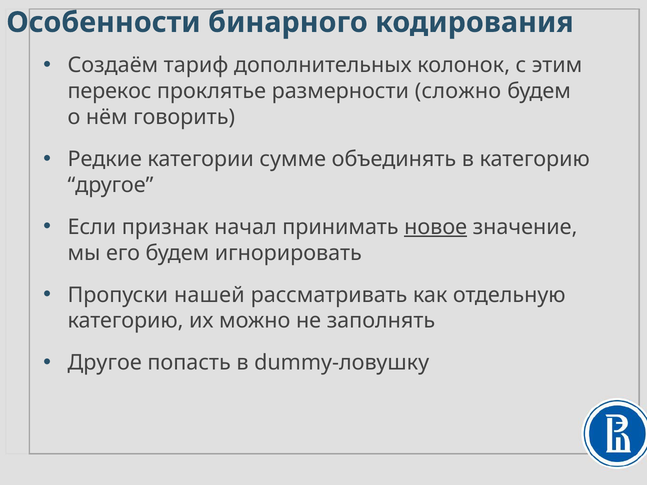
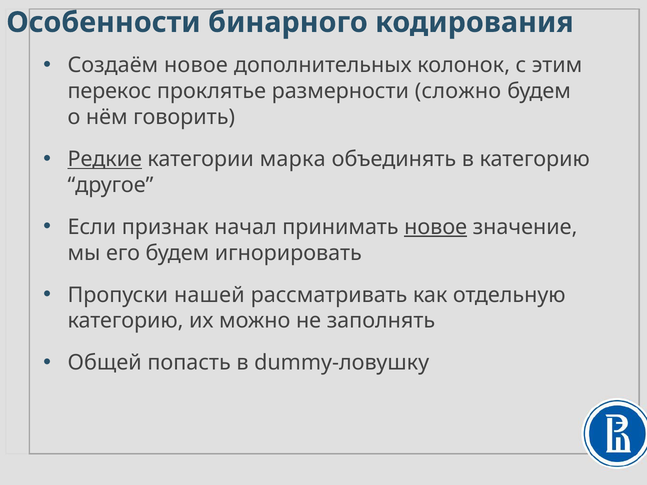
Создаём тариф: тариф -> новое (196, 65)
Редкие underline: none -> present (105, 159)
сумме: сумме -> марка (293, 159)
Другое: Другое -> Общей (105, 363)
